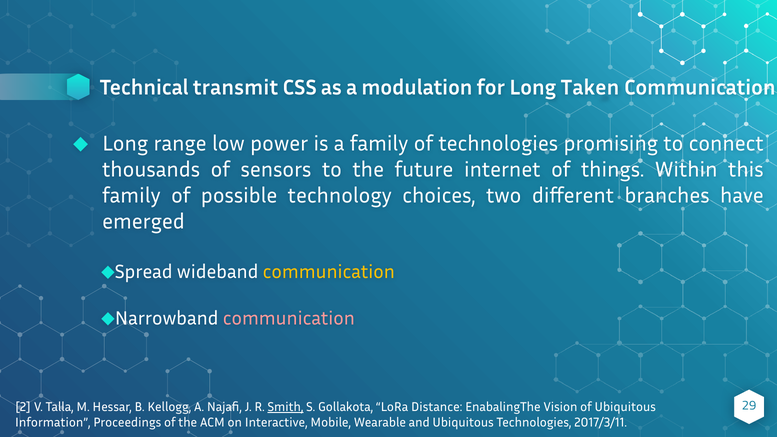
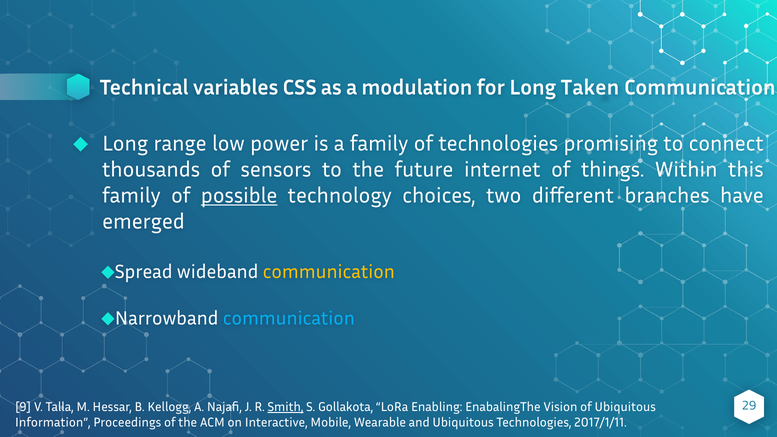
transmit: transmit -> variables (236, 87)
possible underline: none -> present (239, 196)
communication colour: pink -> light blue (289, 319)
2: 2 -> 9 (23, 407)
Distance: Distance -> Enabling (437, 407)
2017/3/11: 2017/3/11 -> 2017/1/11 (600, 422)
